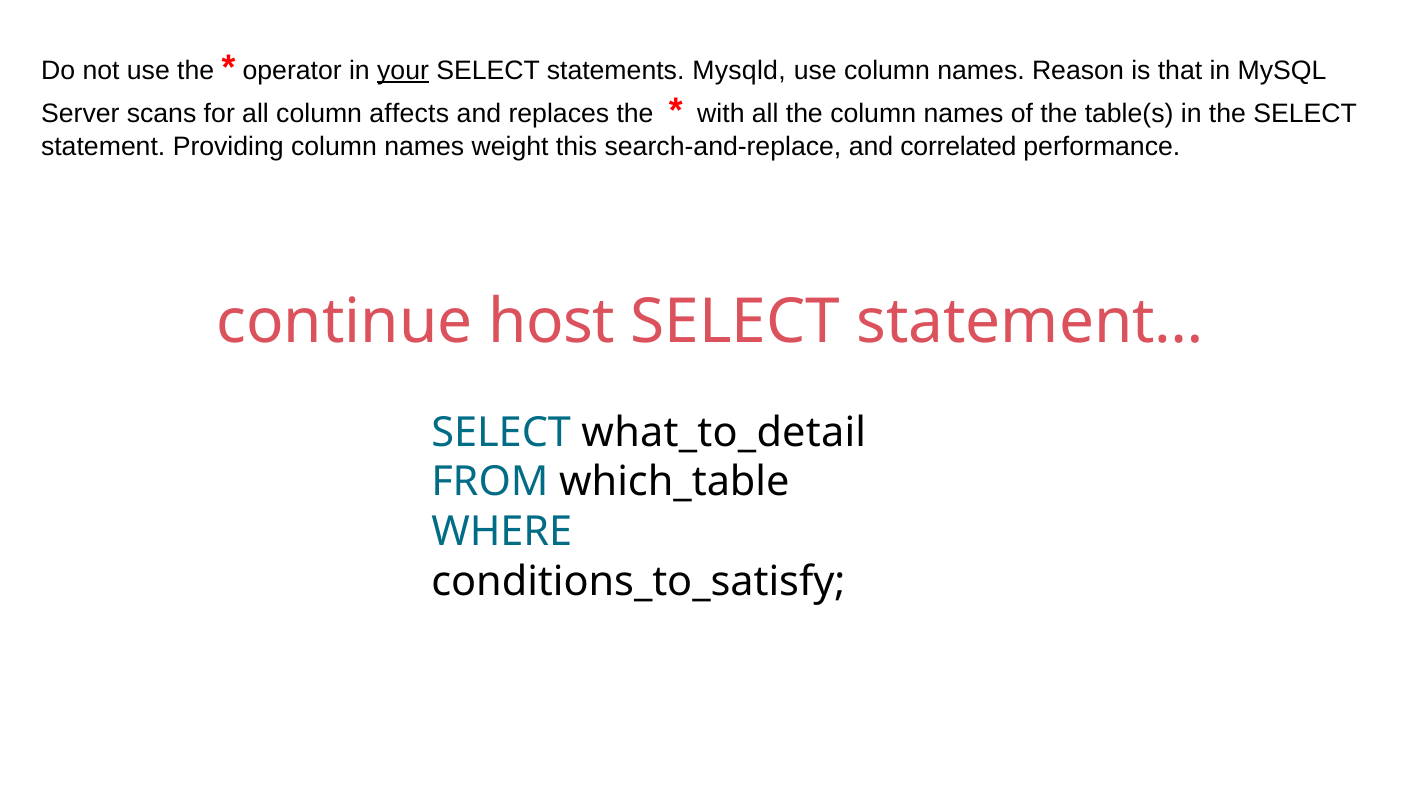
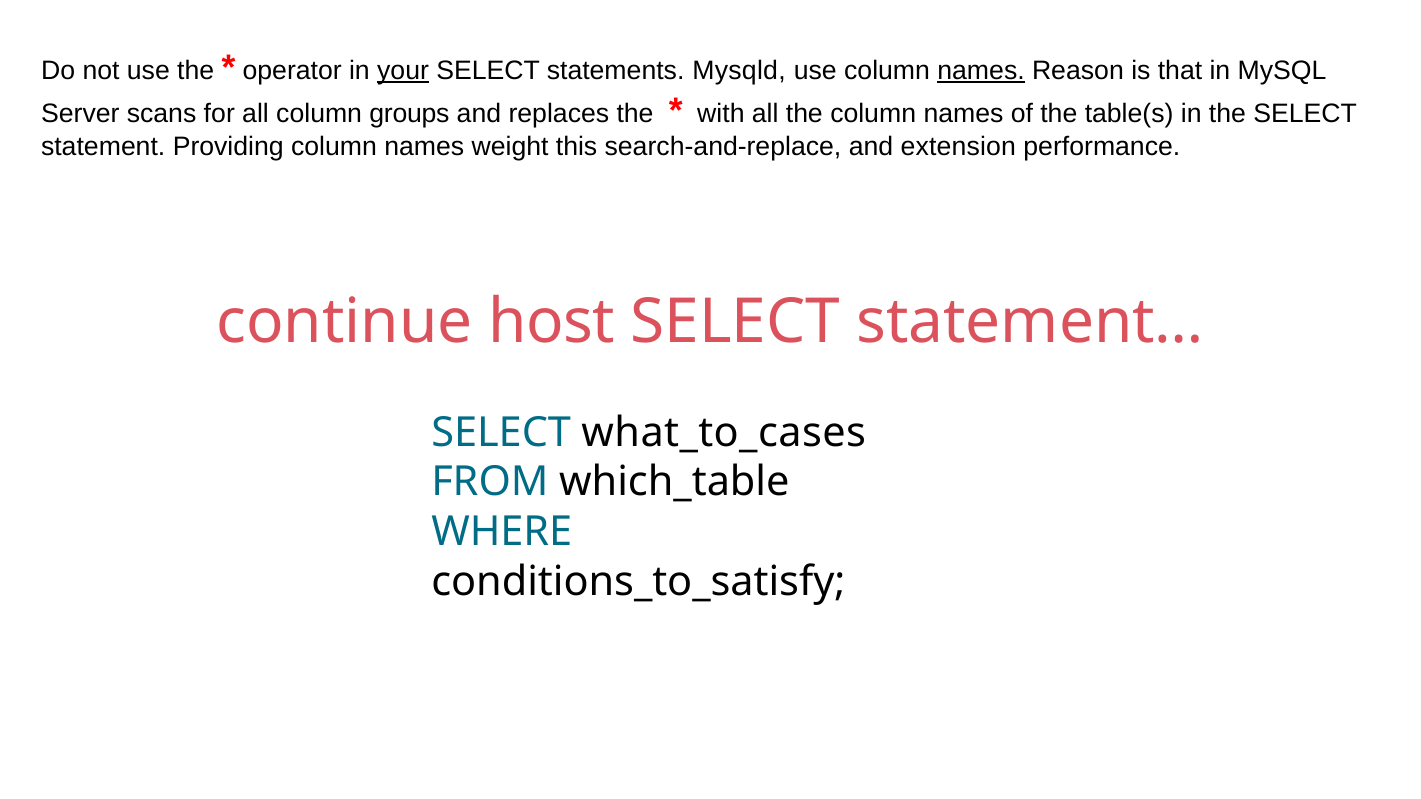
names underline: none -> present (981, 71)
affects: affects -> groups (409, 113)
correlated: correlated -> extension (958, 147)
what_to_detail: what_to_detail -> what_to_cases (724, 433)
